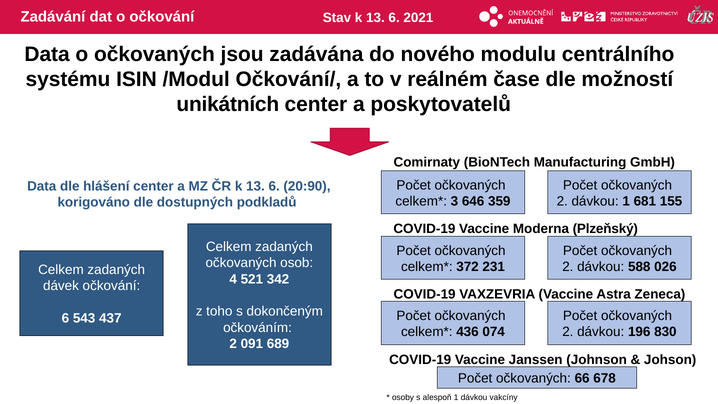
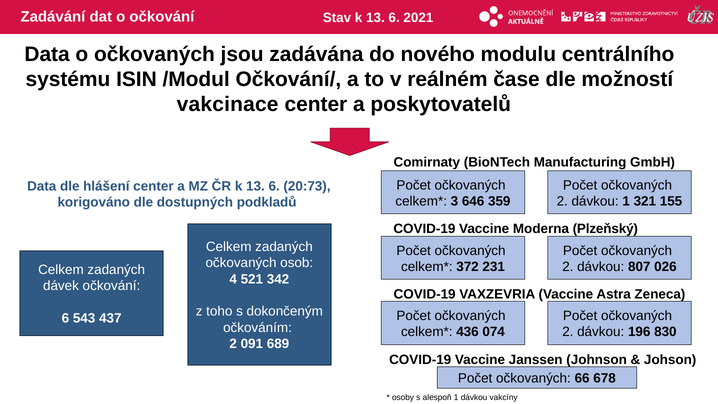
unikátních: unikátních -> vakcinace (228, 105)
20:90: 20:90 -> 20:73 (307, 186)
681: 681 -> 321 (645, 201)
588: 588 -> 807 (639, 267)
